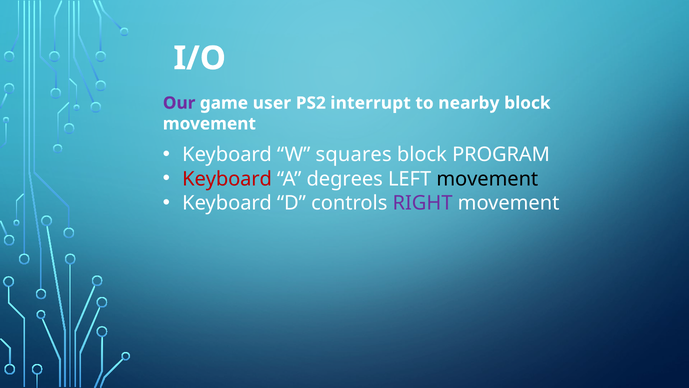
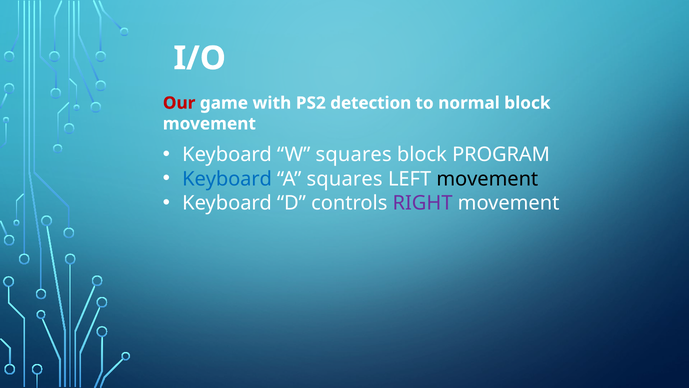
Our colour: purple -> red (179, 103)
user: user -> with (272, 103)
interrupt: interrupt -> detection (371, 103)
nearby: nearby -> normal (469, 103)
Keyboard colour: red -> blue (227, 179)
A degrees: degrees -> squares (345, 179)
